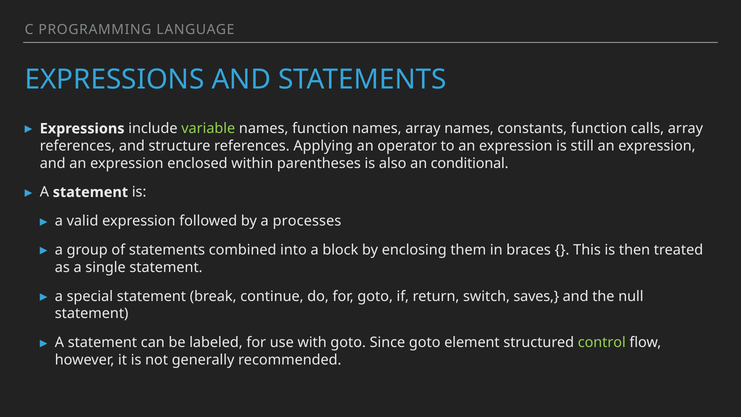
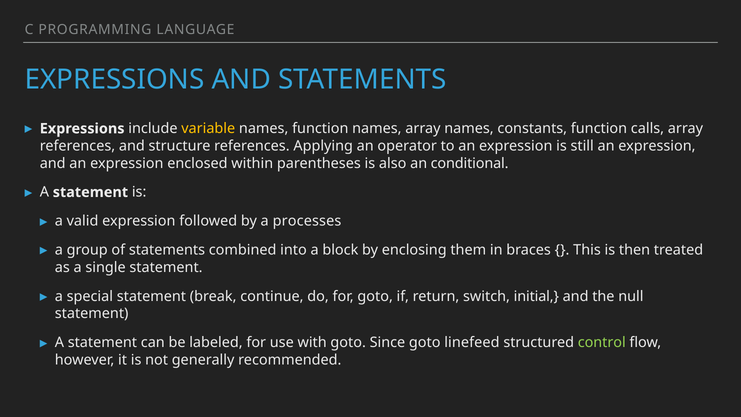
variable colour: light green -> yellow (208, 129)
saves: saves -> initial (536, 296)
element: element -> linefeed (472, 342)
